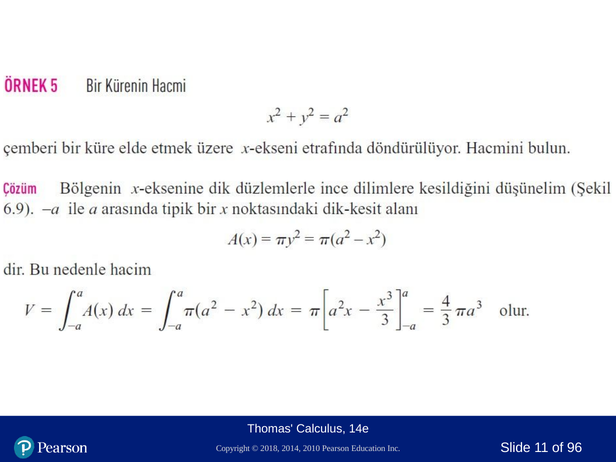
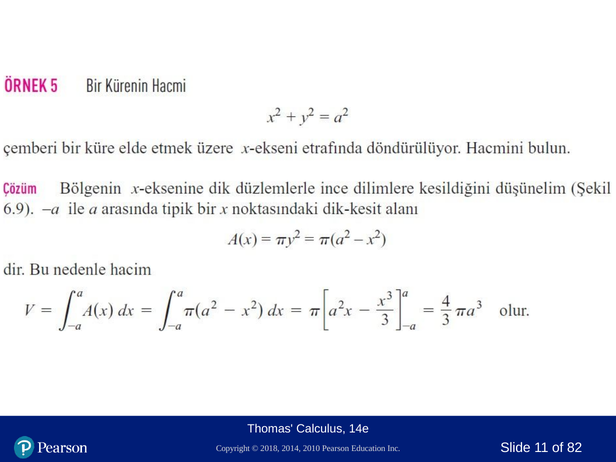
96: 96 -> 82 (575, 448)
